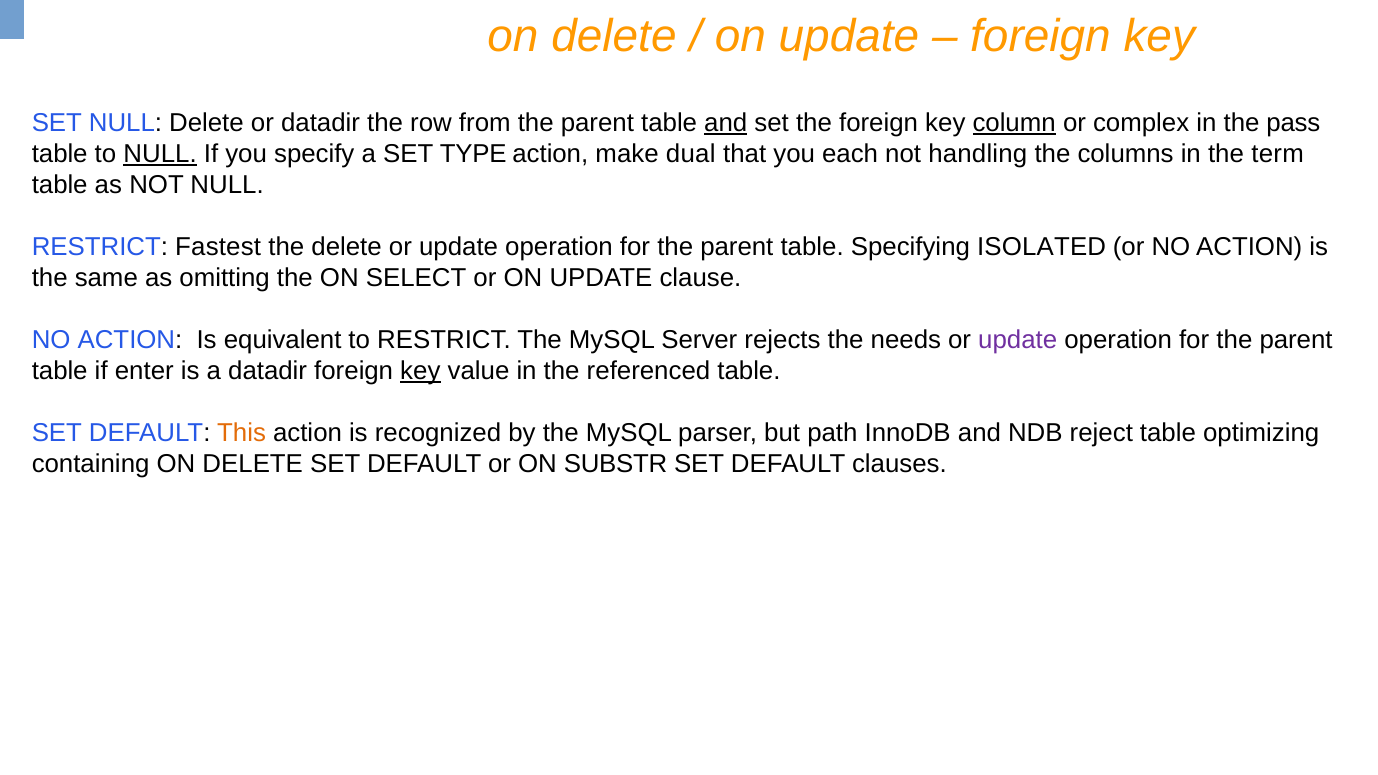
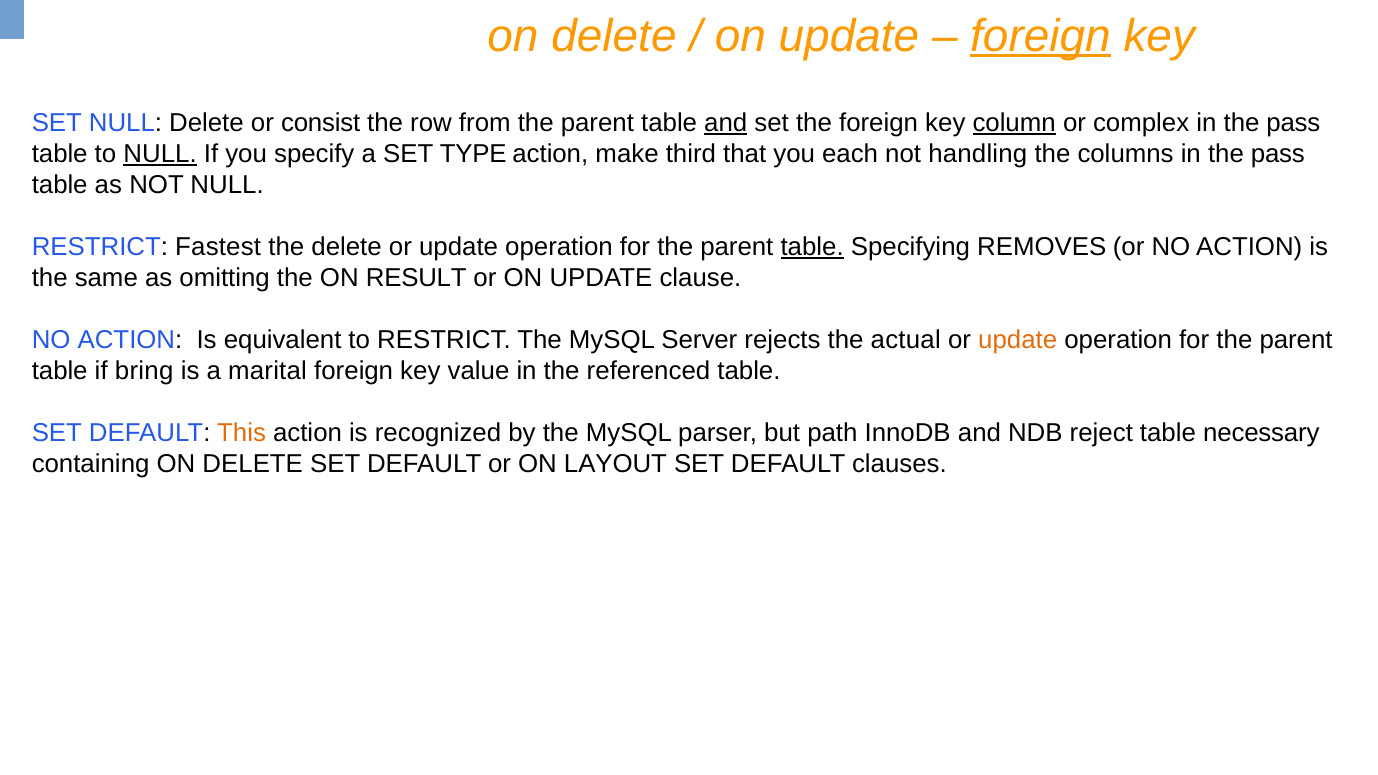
foreign underline: none -> present (1040, 36)
or datadir: datadir -> consist (321, 123)
dual: dual -> third (691, 154)
columns in the term: term -> pass (1278, 154)
table underline: none -> present (812, 247)
ISOLATED: ISOLATED -> REMOVES (1042, 247)
SELECT: SELECT -> RESULT (416, 278)
needs: needs -> actual (906, 340)
update colour: purple -> orange (1018, 340)
enter: enter -> bring (144, 371)
a datadir: datadir -> marital (268, 371)
key underline: present -> none (420, 371)
optimizing: optimizing -> necessary (1261, 433)
SUBSTR: SUBSTR -> LAYOUT (615, 464)
